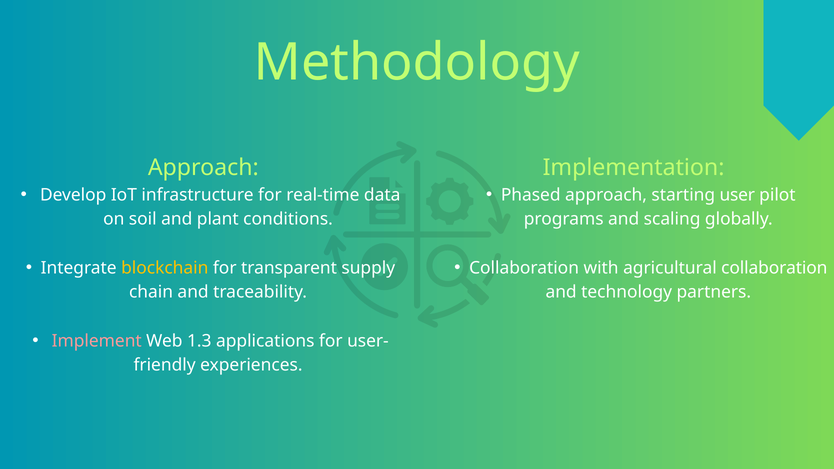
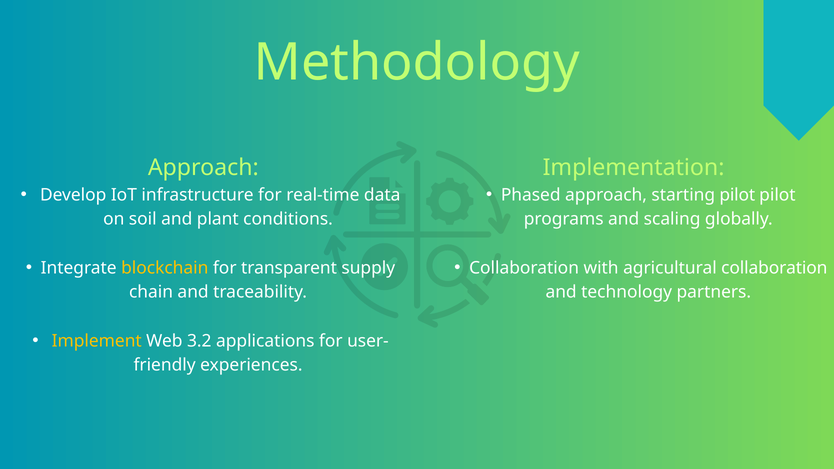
starting user: user -> pilot (737, 195)
Implement colour: pink -> yellow (97, 341)
1.3: 1.3 -> 3.2 (199, 341)
